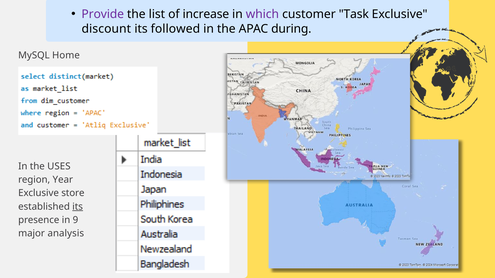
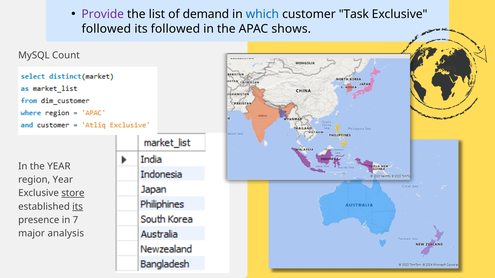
increase: increase -> demand (206, 14)
which colour: purple -> blue (262, 14)
discount: discount -> followed (106, 29)
during: during -> shows (291, 29)
Home: Home -> Count (66, 56)
the USES: USES -> YEAR (59, 166)
store underline: none -> present (73, 193)
9: 9 -> 7 (75, 220)
